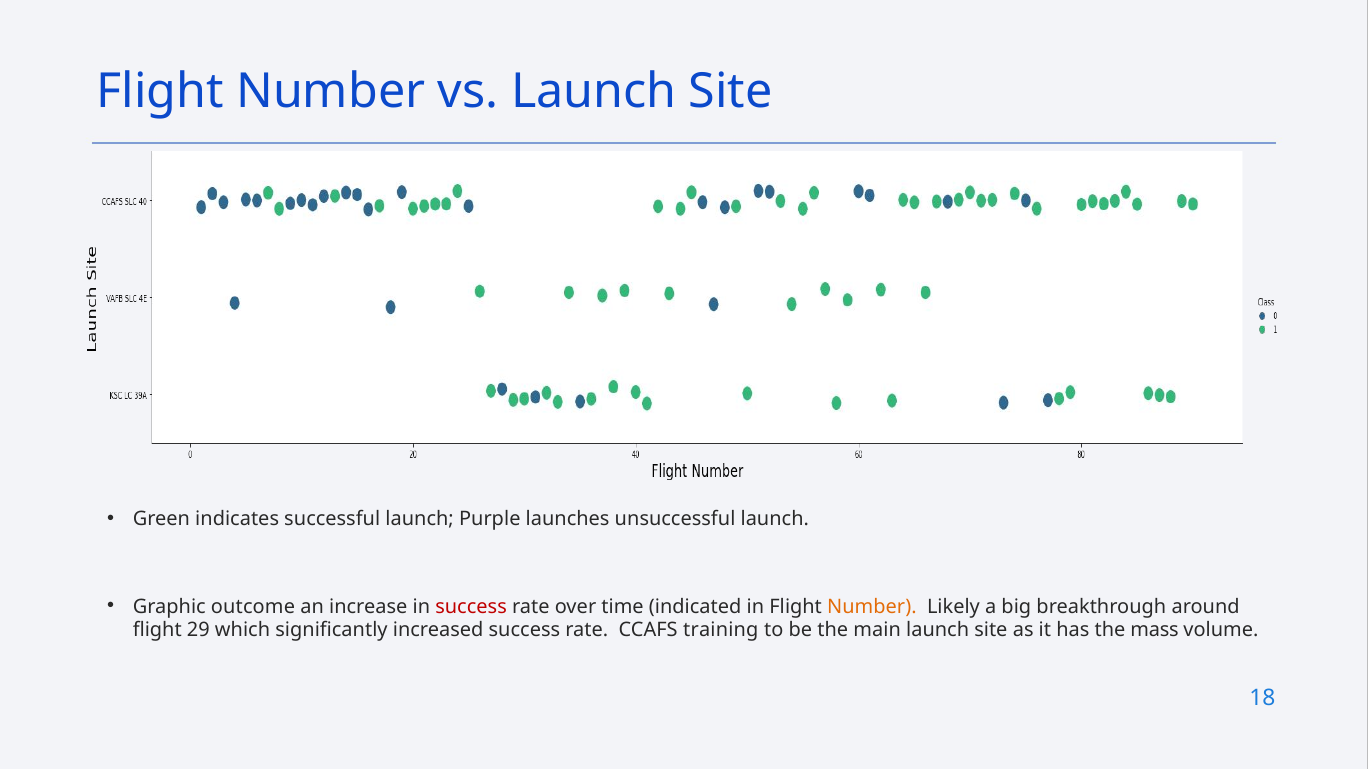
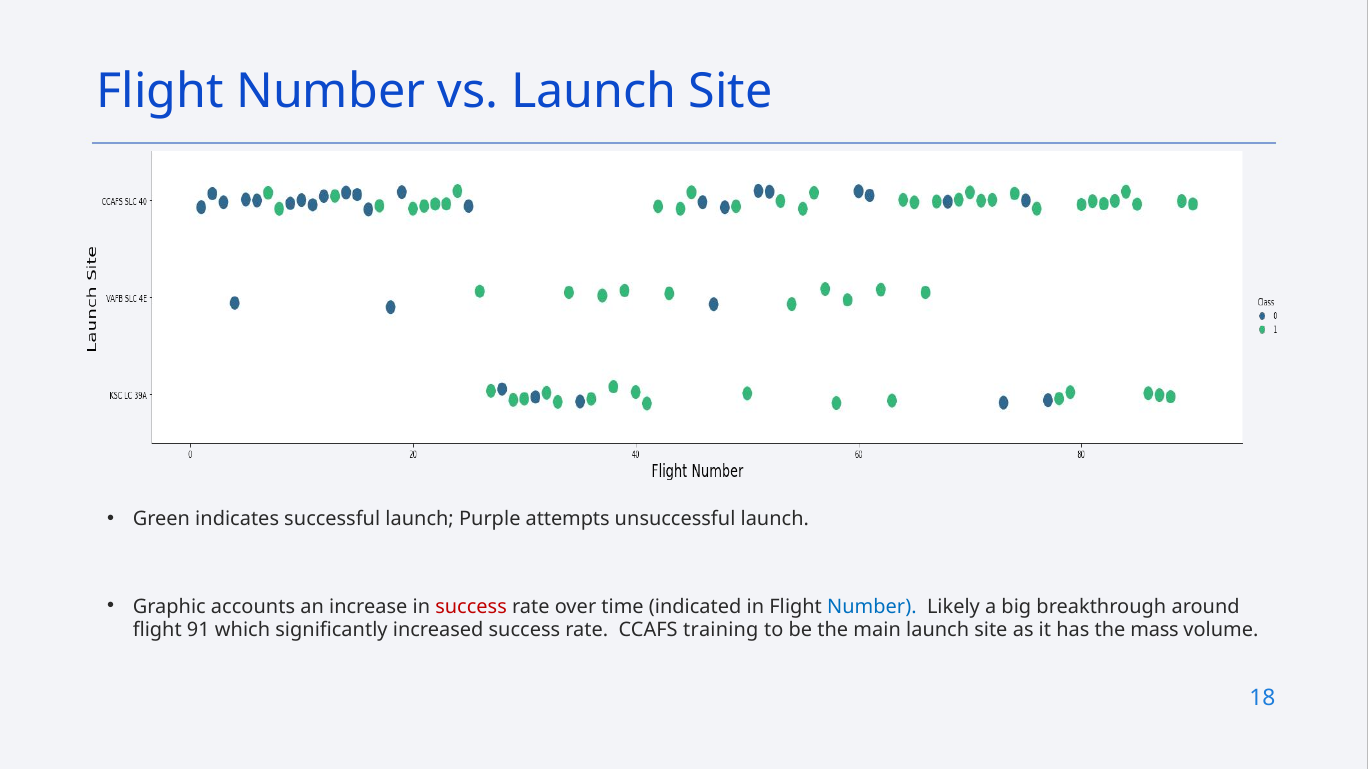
launches: launches -> attempts (568, 519)
outcome: outcome -> accounts (253, 607)
Number colour: orange -> blue (872, 607)
29: 29 -> 91 (198, 631)
